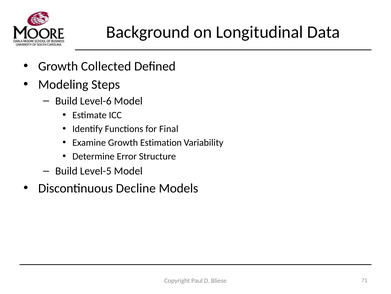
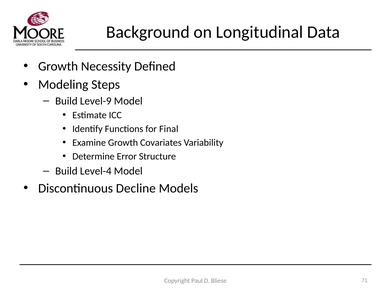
Collected: Collected -> Necessity (106, 66)
Level-6: Level-6 -> Level-9 (96, 101)
Estimation: Estimation -> Covariates (161, 142)
Level-5: Level-5 -> Level-4 (96, 171)
